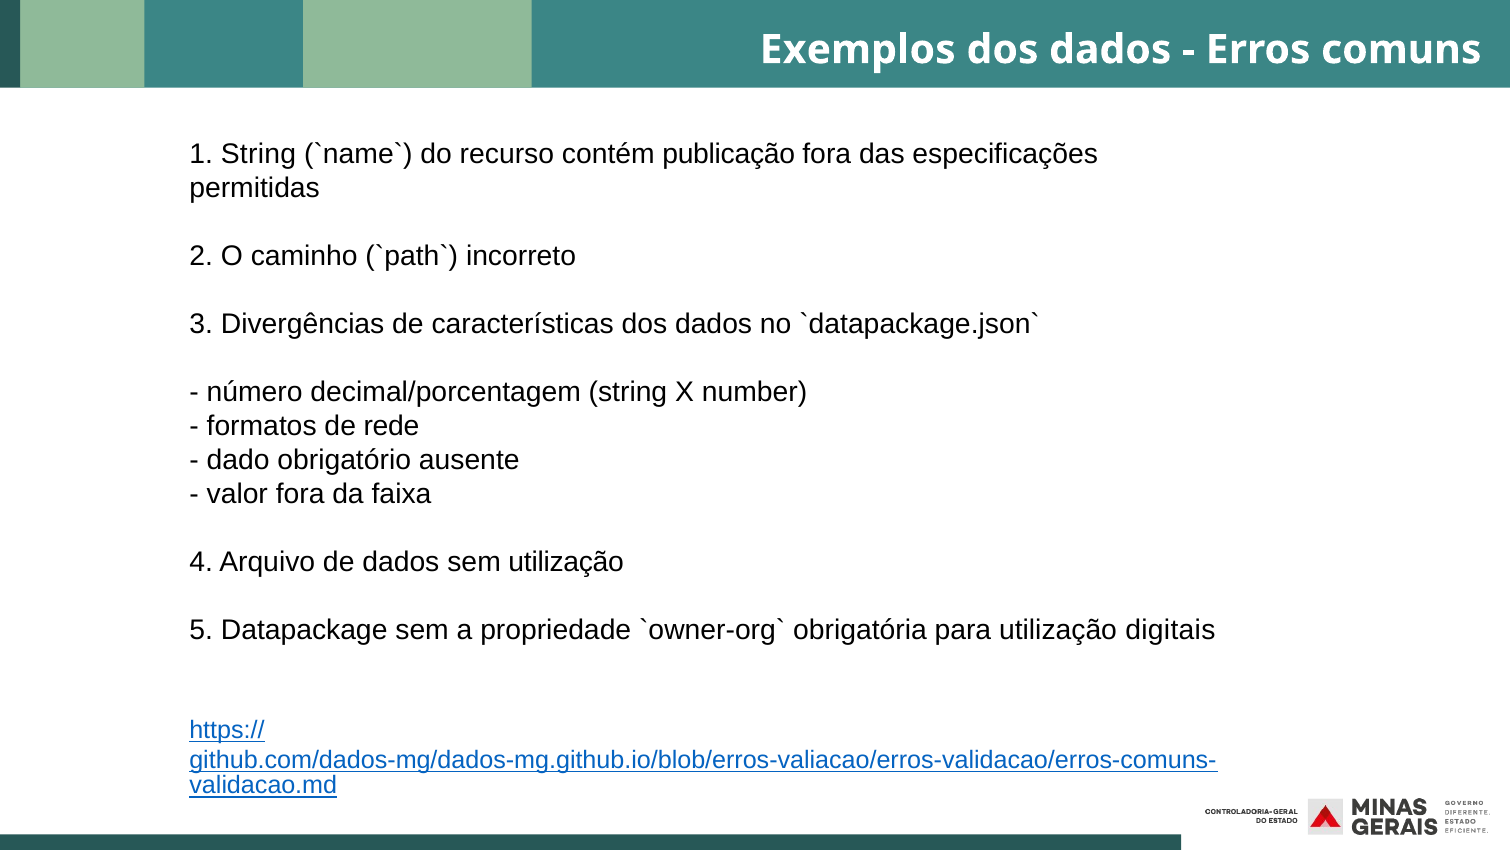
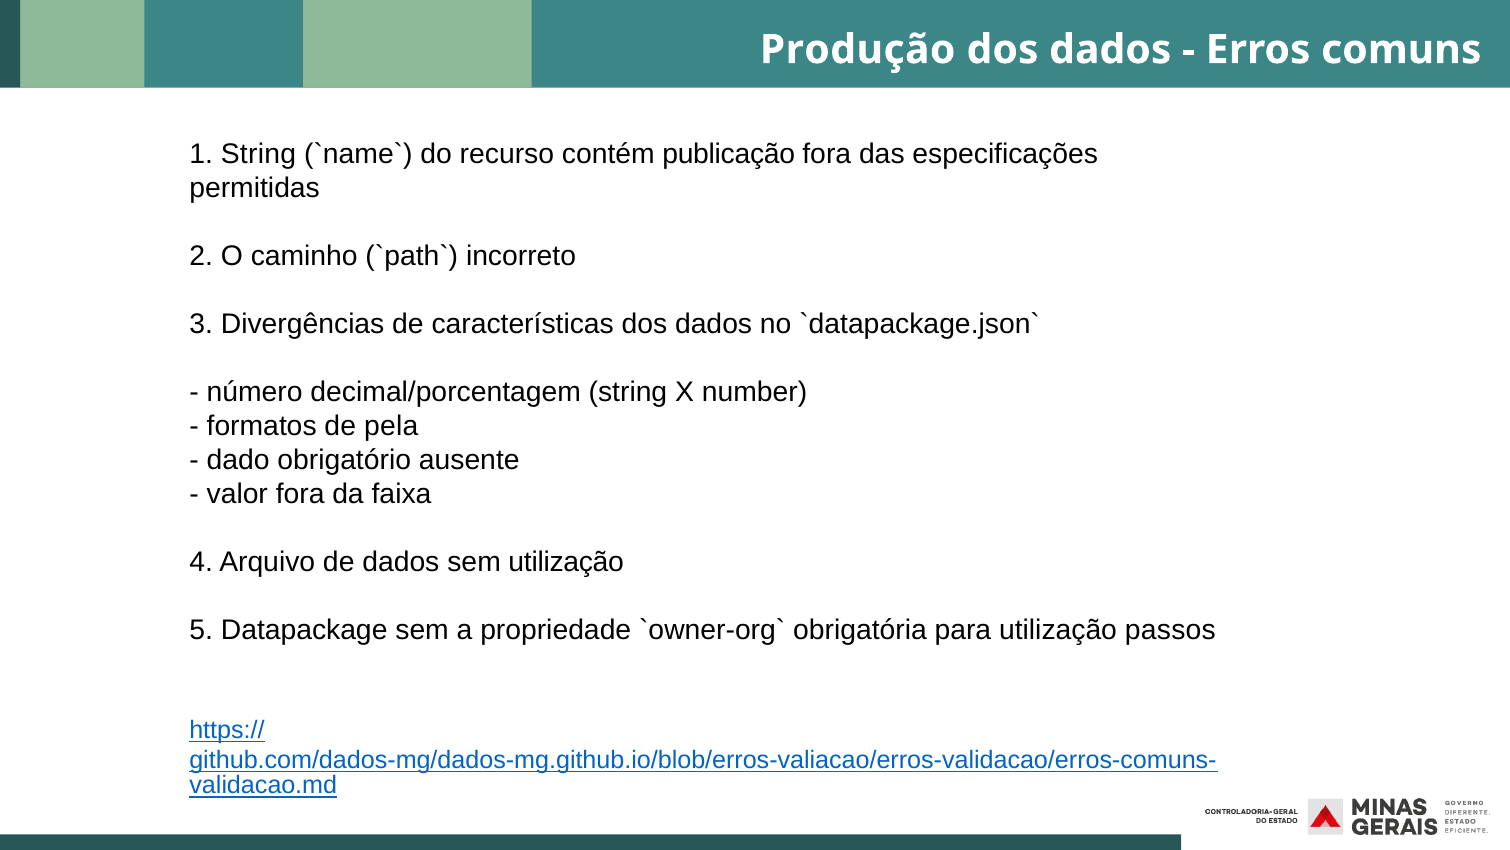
Exemplos: Exemplos -> Produção (858, 50)
rede: rede -> pela (391, 426)
digitais: digitais -> passos (1170, 630)
